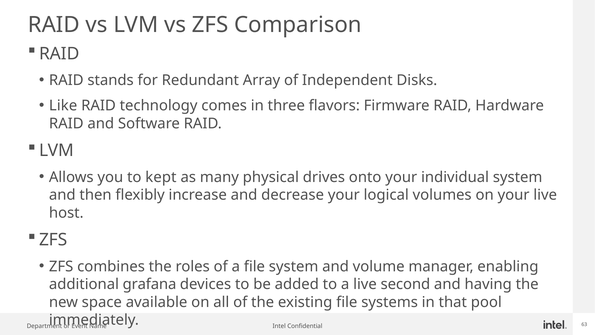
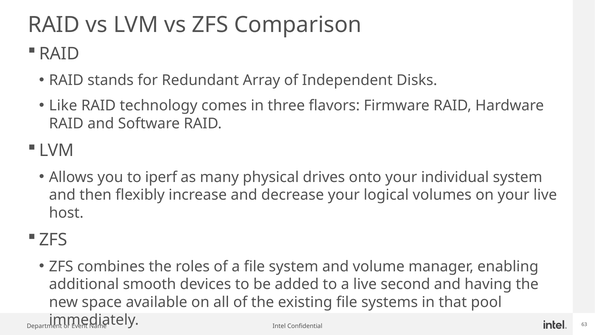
kept: kept -> iperf (161, 177)
grafana: grafana -> smooth (149, 284)
